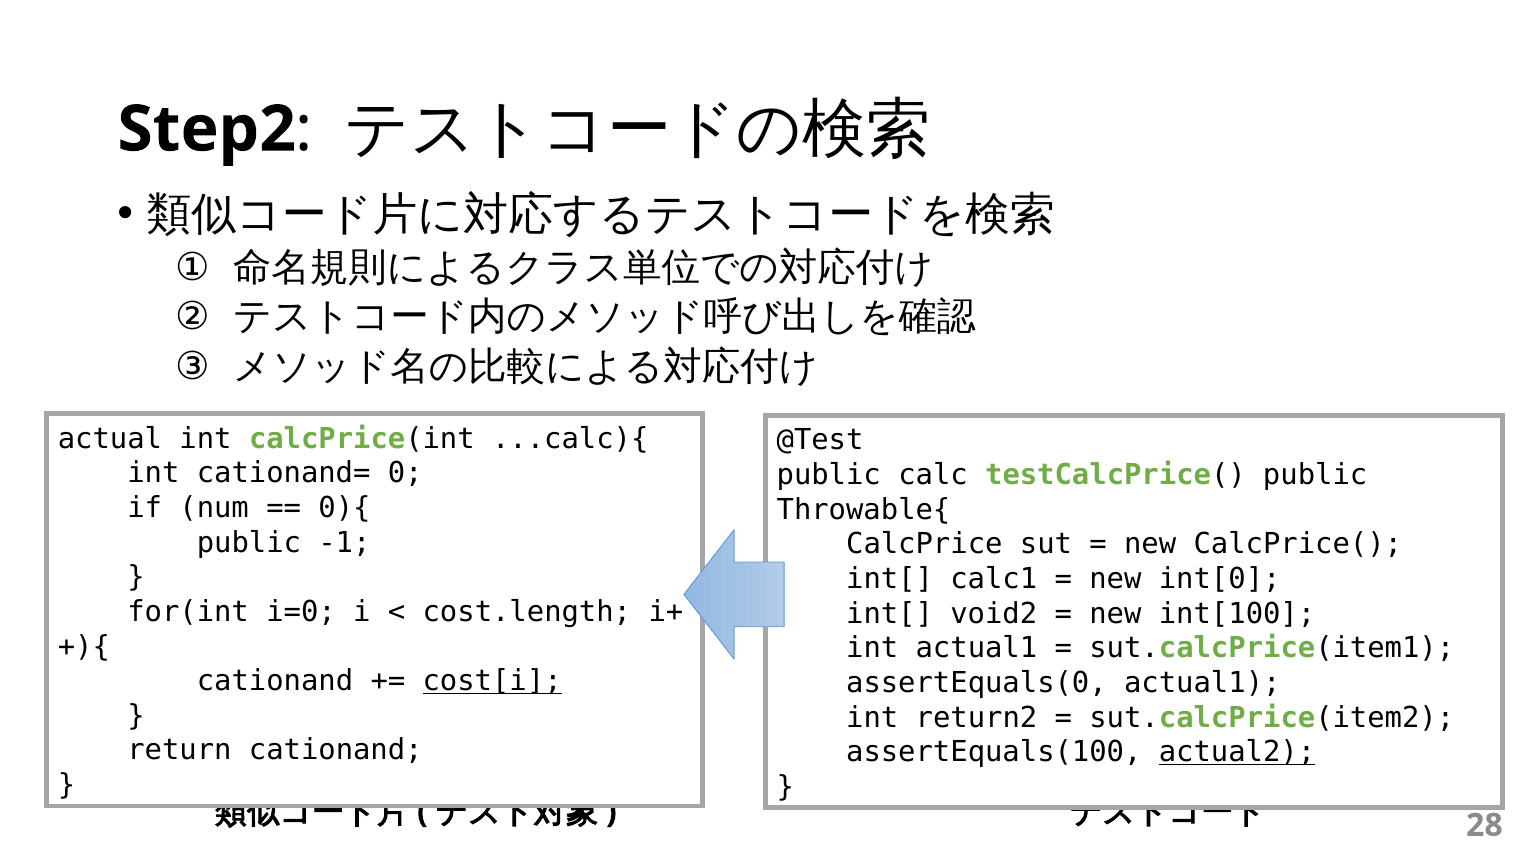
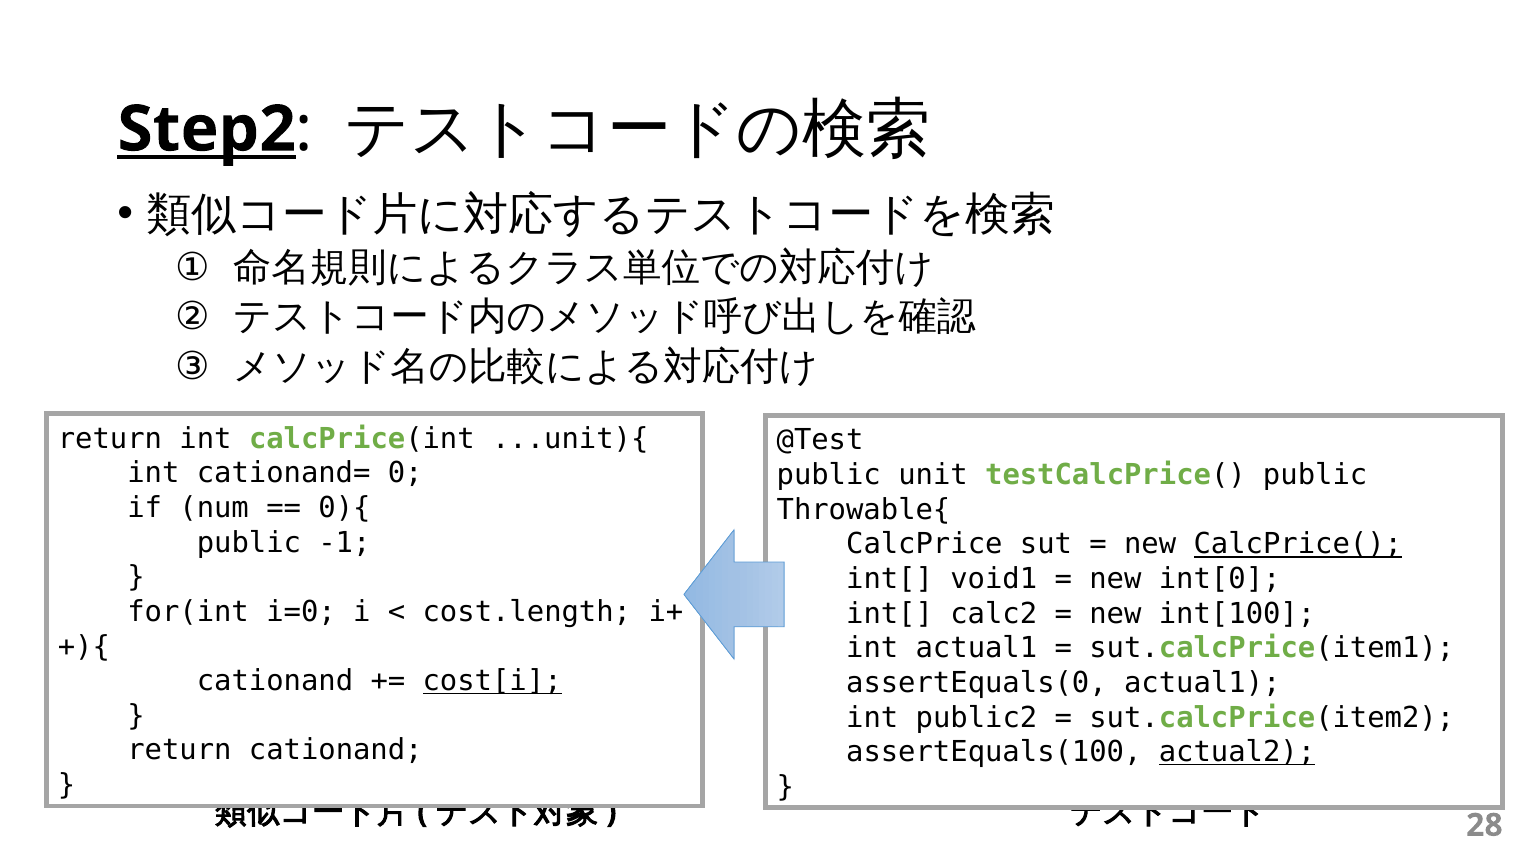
Step2 underline: none -> present (207, 129)
actual: actual -> return (110, 439)
...calc){: ...calc){ -> ...unit){ (570, 439)
calc: calc -> unit (933, 475)
CalcPrice( underline: none -> present (1298, 545)
calc1: calc1 -> void1 (994, 579)
void2: void2 -> calc2 (994, 614)
return2: return2 -> public2 (976, 718)
